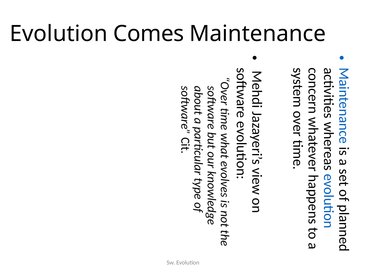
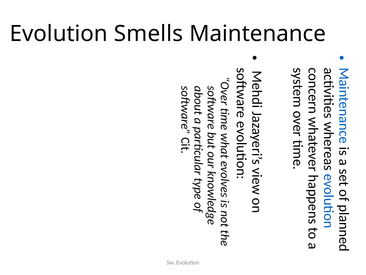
Comes: Comes -> Smells (148, 34)
